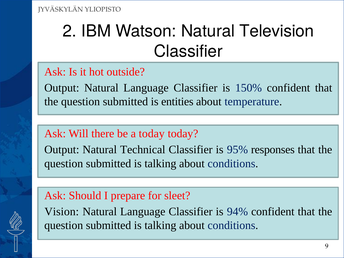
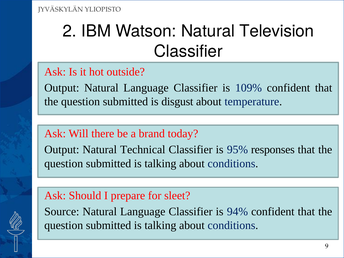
150%: 150% -> 109% (249, 88)
entities: entities -> disgust (177, 102)
a today: today -> brand (152, 134)
Vision: Vision -> Source (62, 212)
